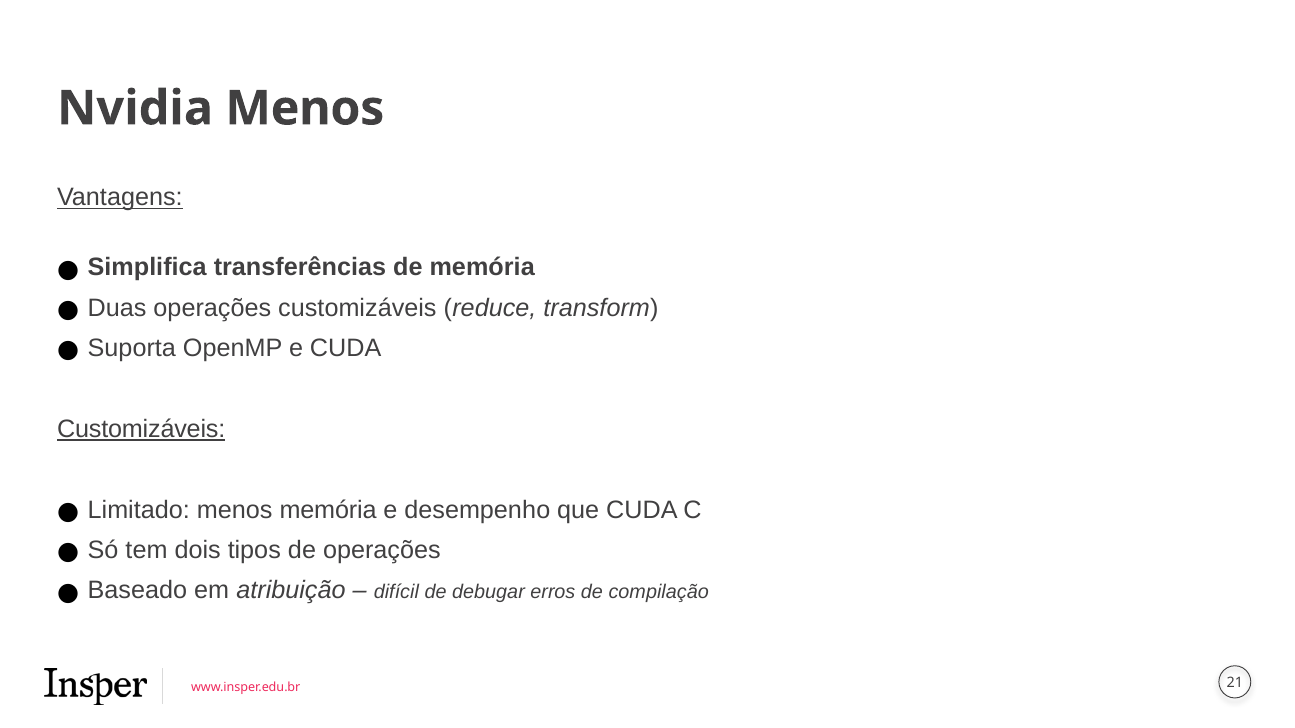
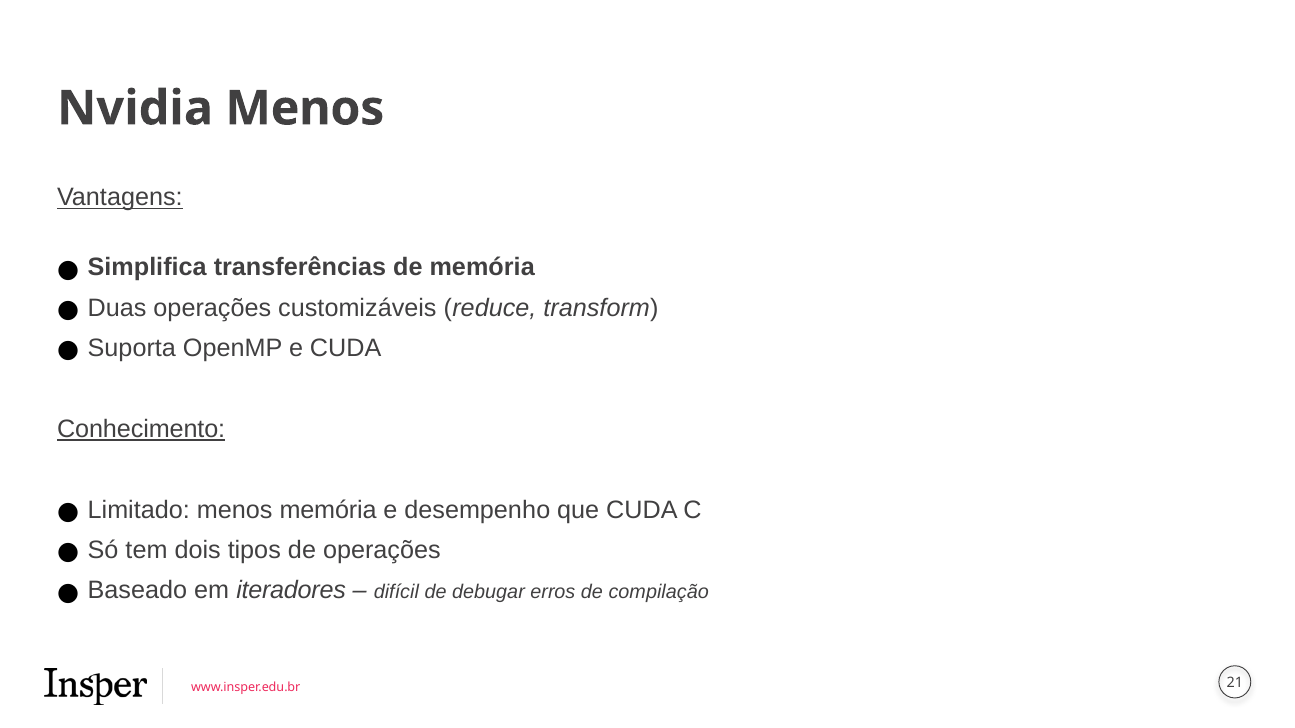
Customizáveis: Customizáveis -> Conhecimento (141, 429)
atribuição: atribuição -> iteradores (291, 591)
